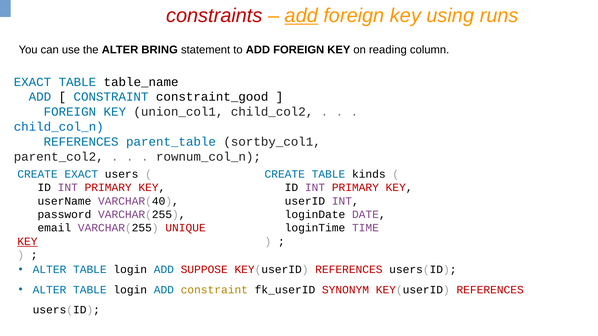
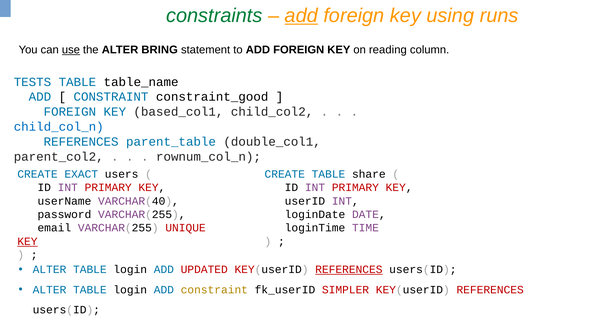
constraints colour: red -> green (214, 16)
use underline: none -> present (71, 50)
EXACT: EXACT -> TESTS (32, 82)
union_col1: union_col1 -> based_col1 (178, 112)
sortby_col1: sortby_col1 -> double_col1 (272, 142)
kinds: kinds -> share (369, 174)
SUPPOSE: SUPPOSE -> UPDATED (204, 270)
REFERENCES underline: none -> present (349, 270)
SYNONYM: SYNONYM -> SIMPLER (346, 290)
